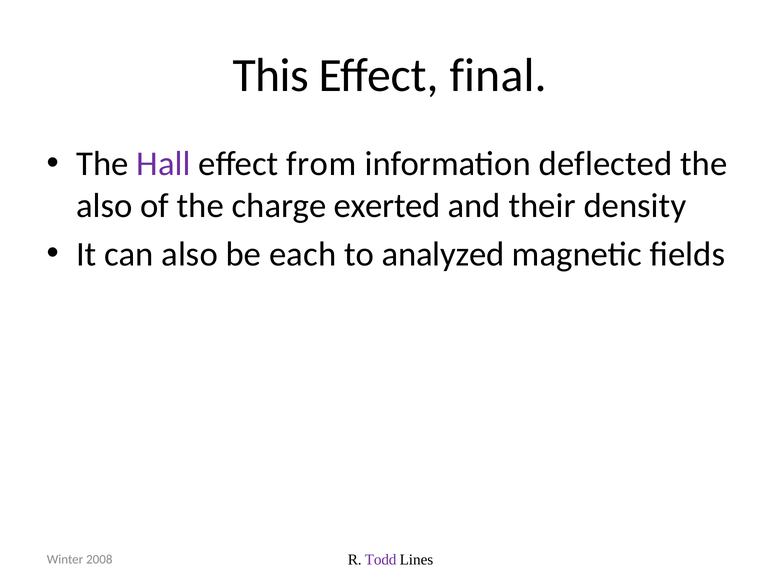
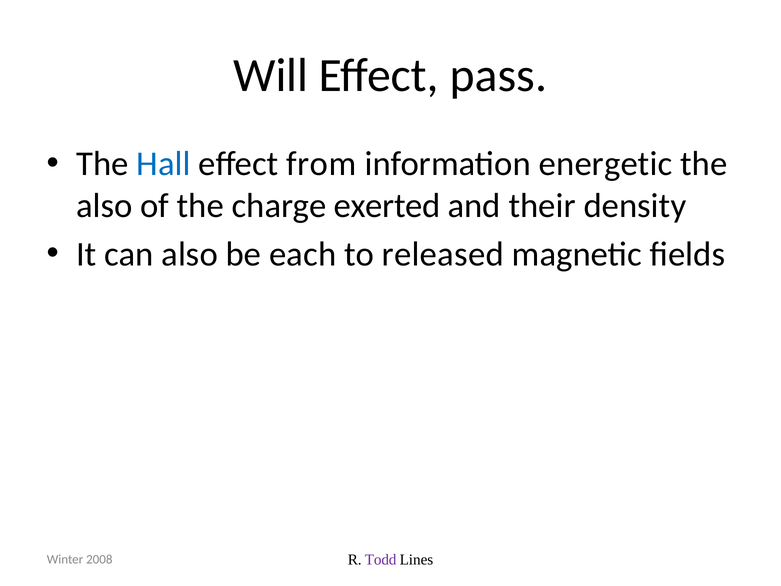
This: This -> Will (271, 76)
final: final -> pass (498, 76)
Hall colour: purple -> blue (163, 164)
deflected: deflected -> energetic (606, 164)
analyzed: analyzed -> released (443, 254)
